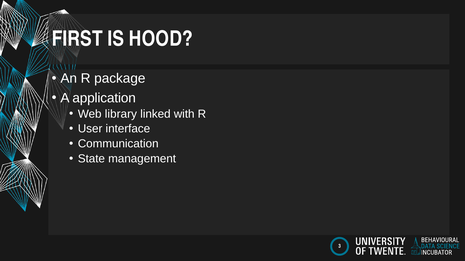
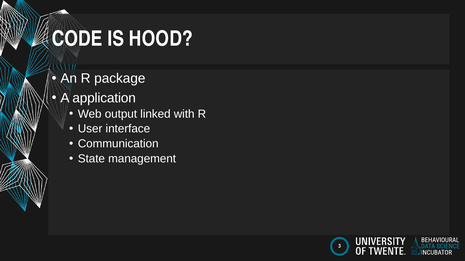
FIRST: FIRST -> CODE (77, 39)
library: library -> output (121, 114)
